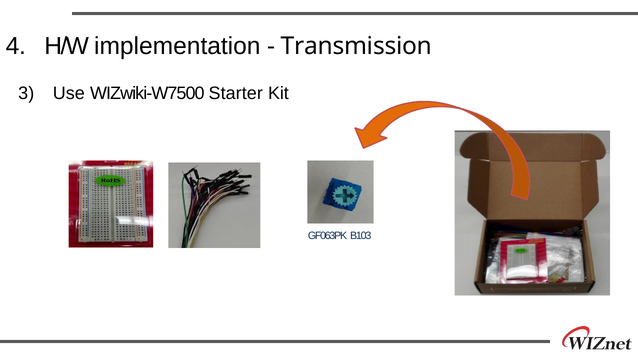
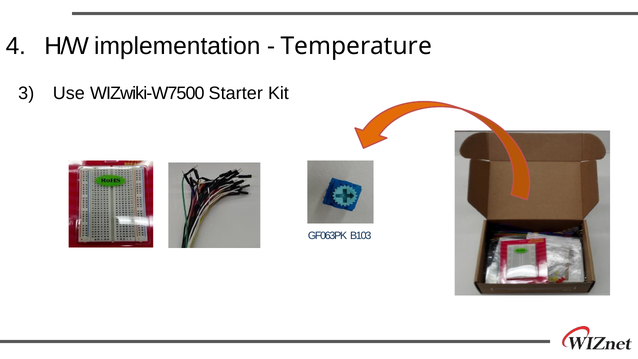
Transmission: Transmission -> Temperature (356, 46)
